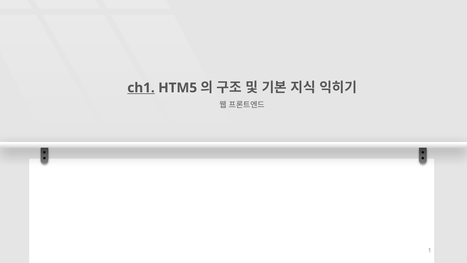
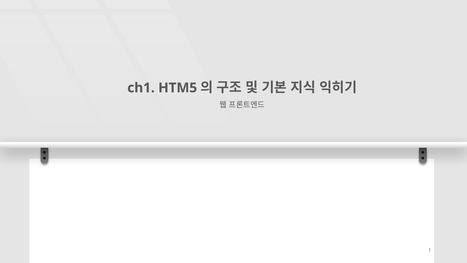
ch1 underline: present -> none (141, 88)
